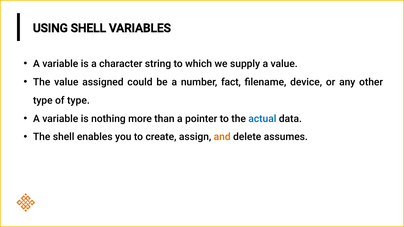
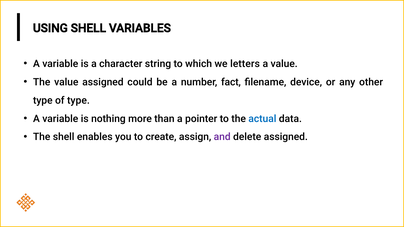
supply: supply -> letters (245, 64)
and colour: orange -> purple (222, 137)
delete assumes: assumes -> assigned (286, 137)
